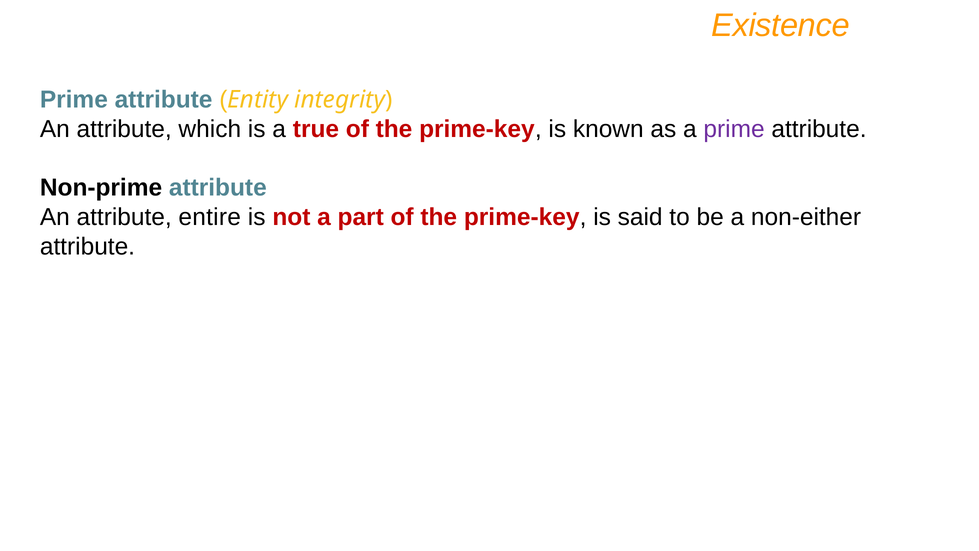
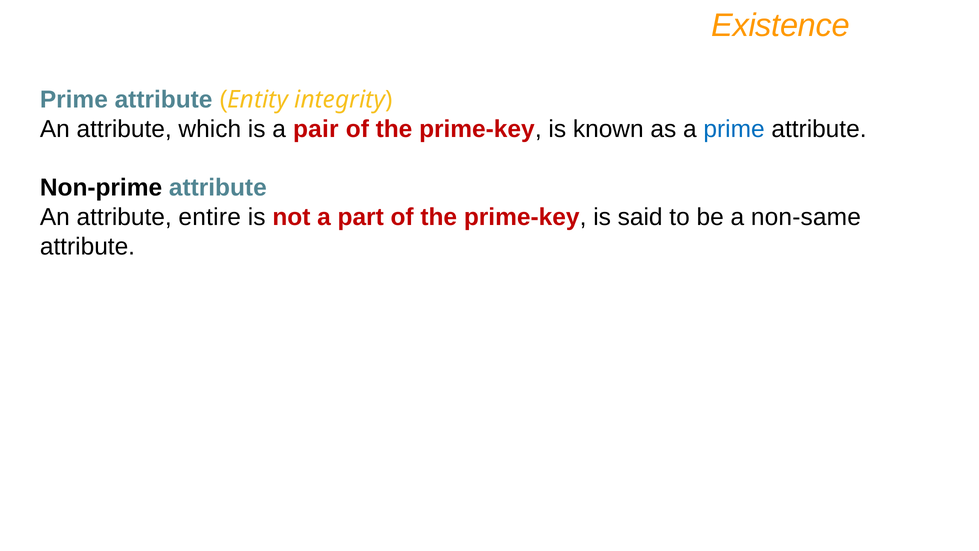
true: true -> pair (316, 129)
prime colour: purple -> blue (734, 129)
non-either: non-either -> non-same (806, 217)
